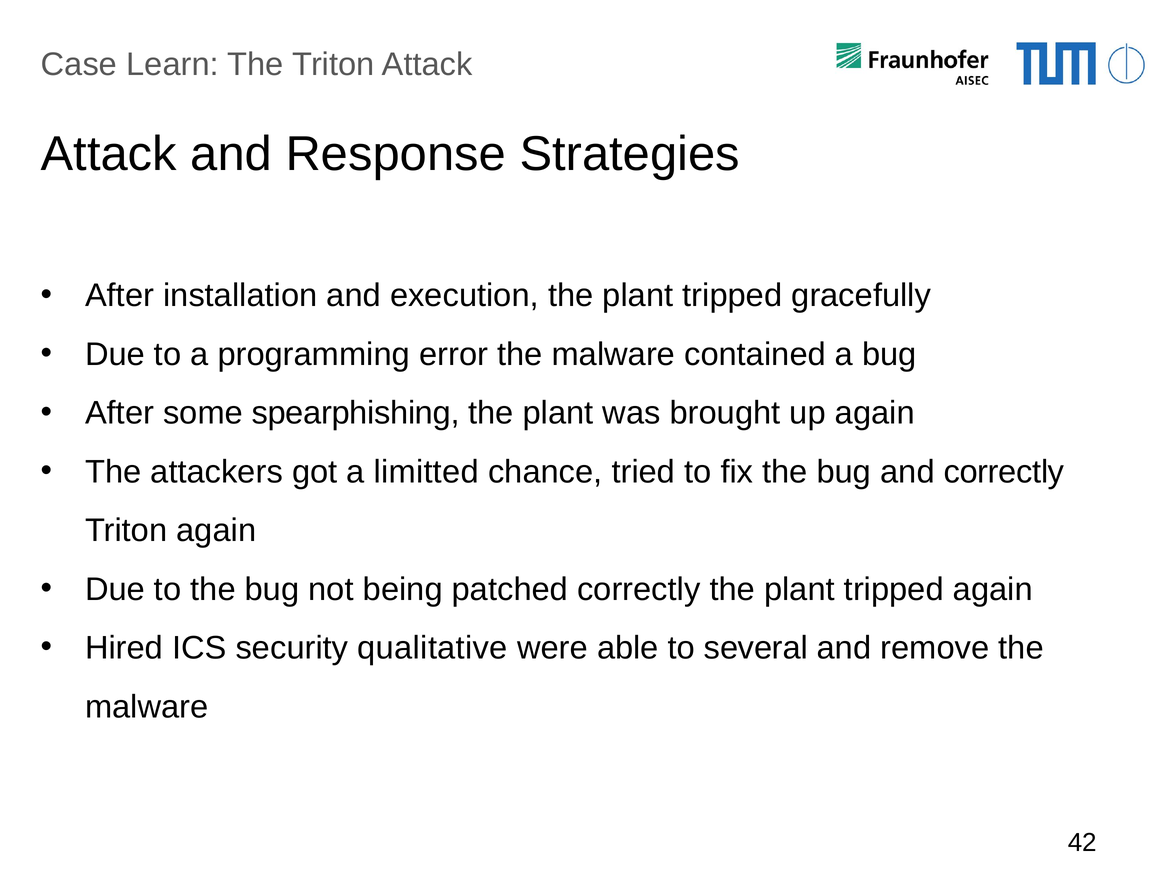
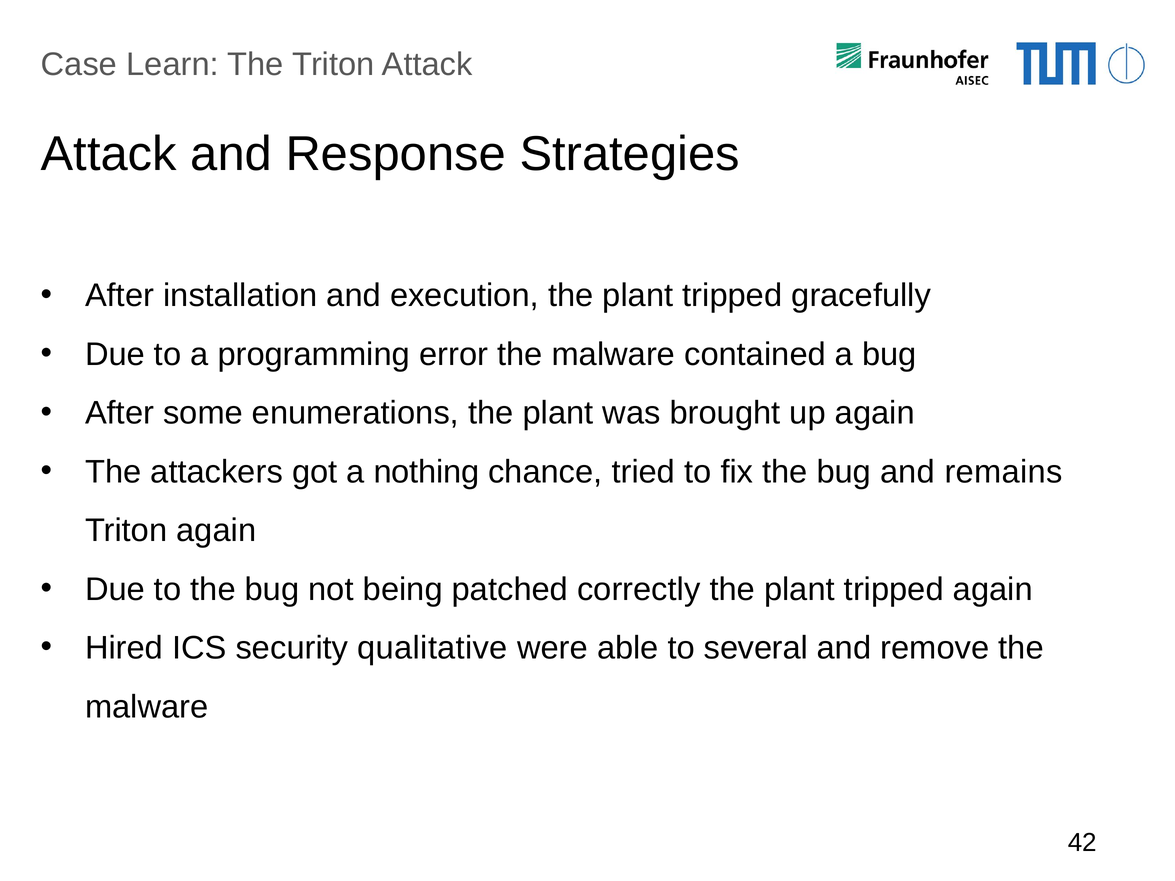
spearphishing: spearphishing -> enumerations (355, 413)
limitted: limitted -> nothing (426, 472)
and correctly: correctly -> remains (1004, 472)
